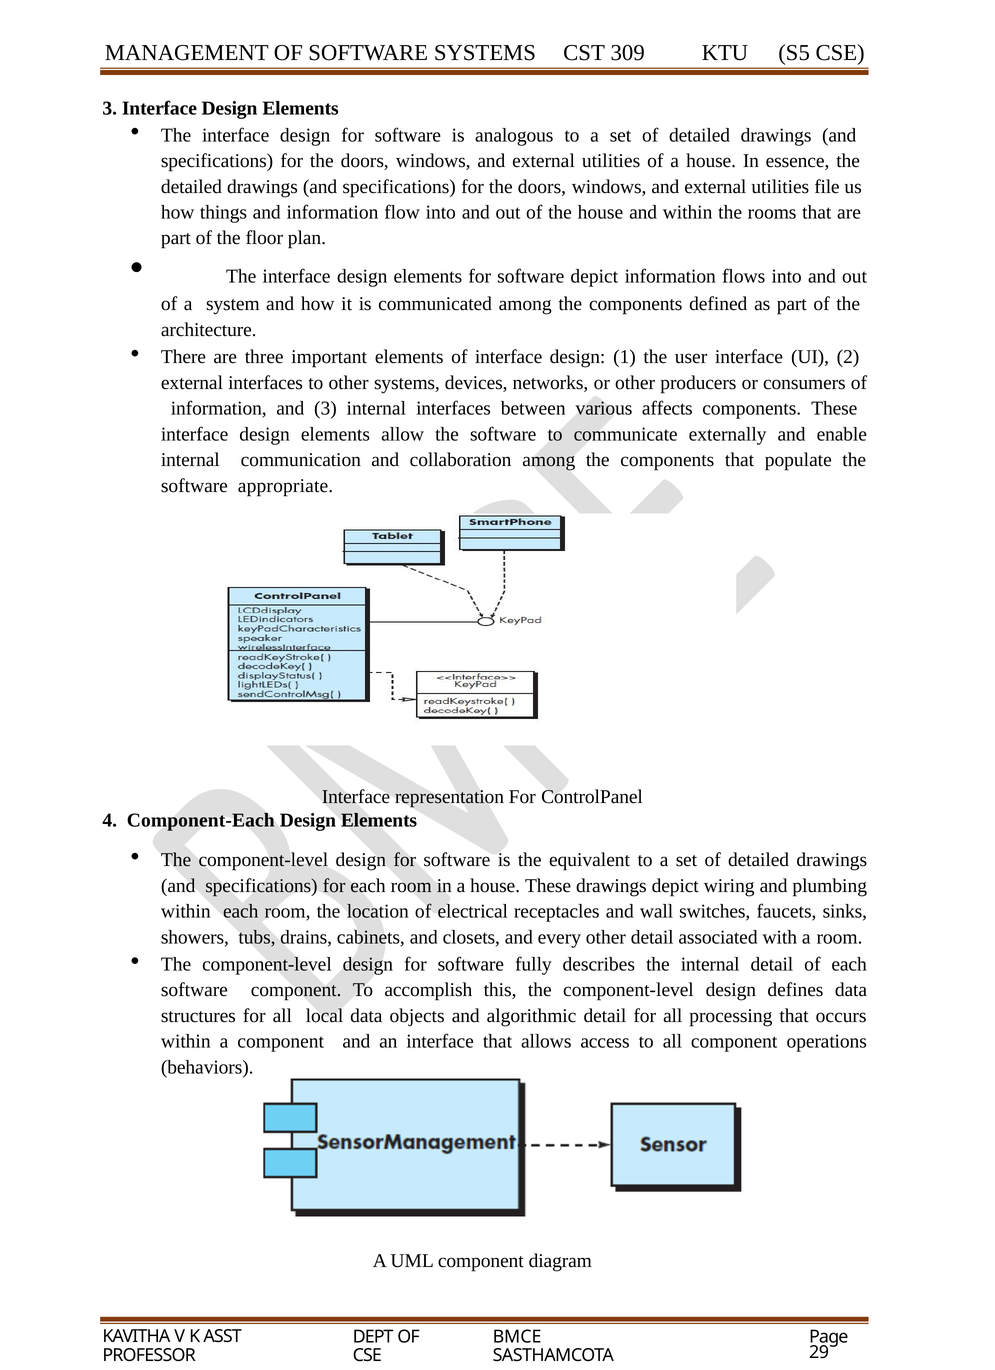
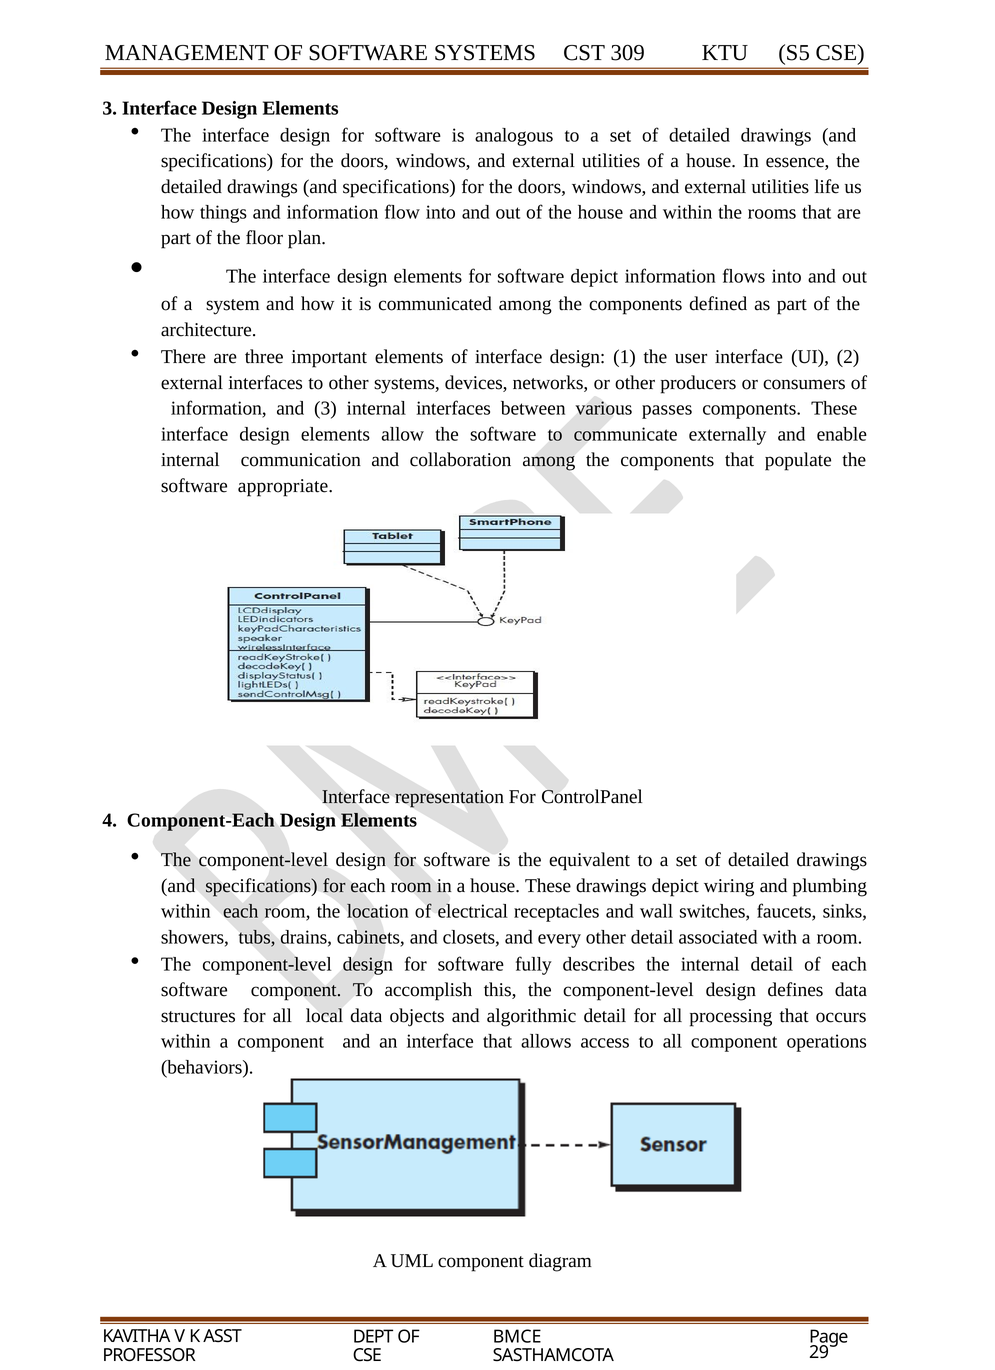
file: file -> life (827, 187)
affects: affects -> passes (667, 408)
